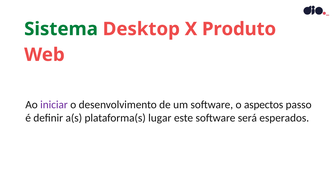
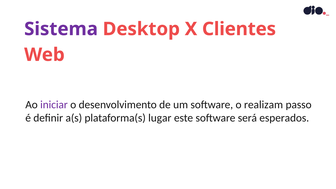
Sistema colour: green -> purple (61, 29)
Produto: Produto -> Clientes (239, 29)
aspectos: aspectos -> realizam (264, 105)
